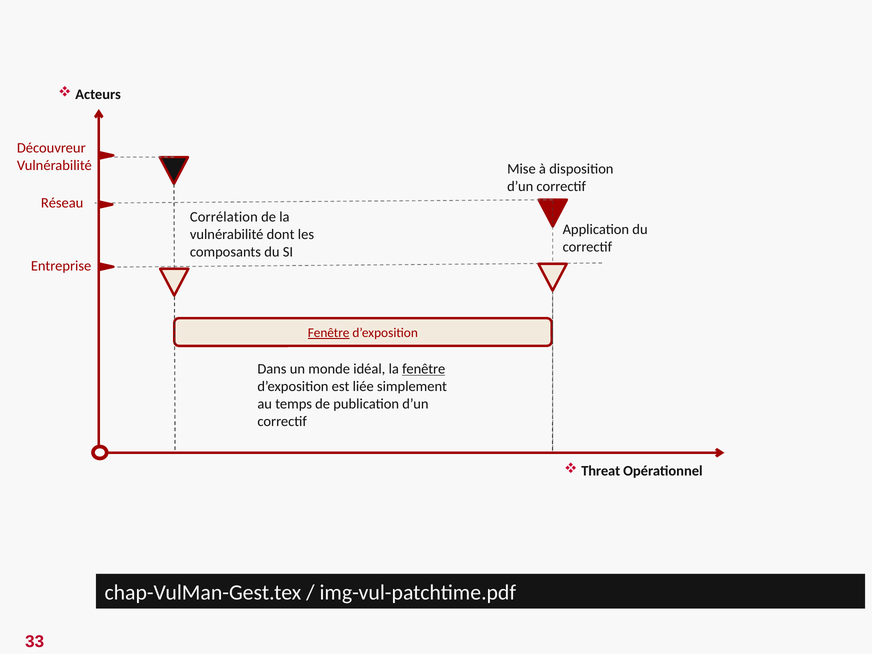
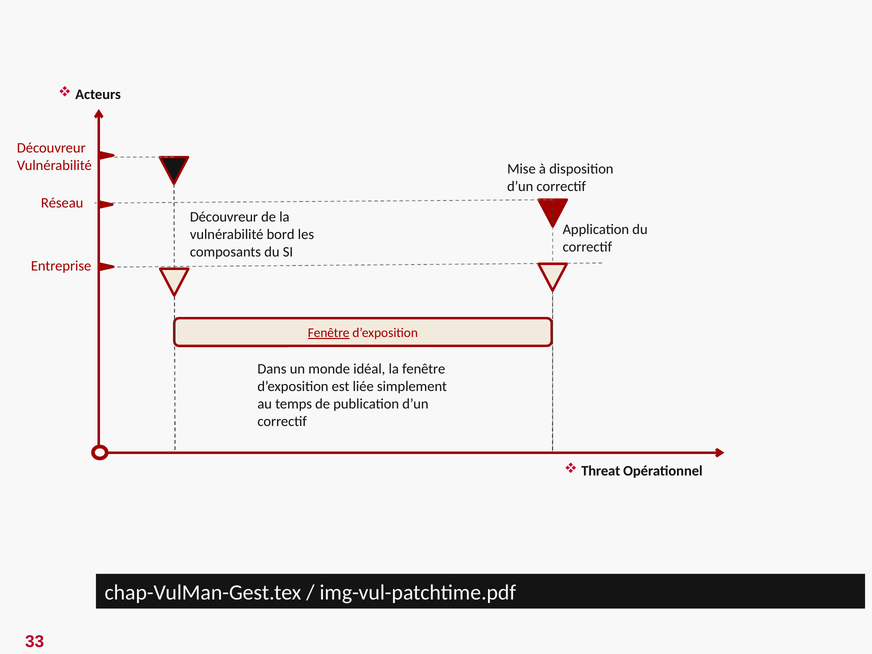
Corrélation: Corrélation -> Découvreur (224, 217)
dont: dont -> bord (281, 234)
fenêtre underline: present -> none (424, 369)
